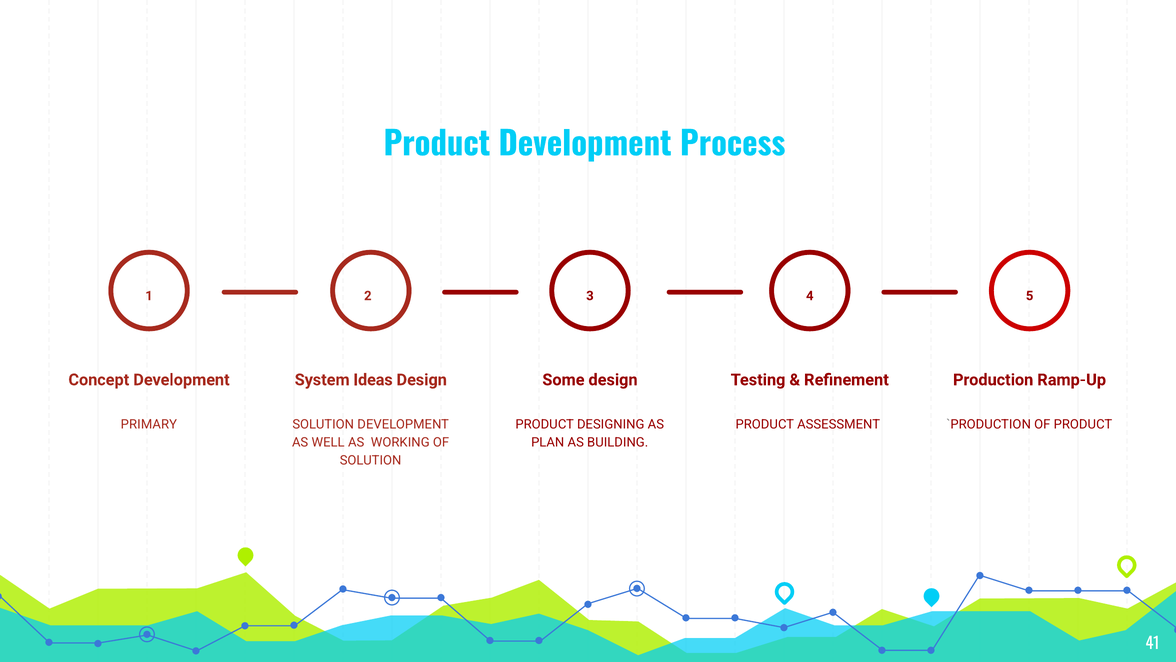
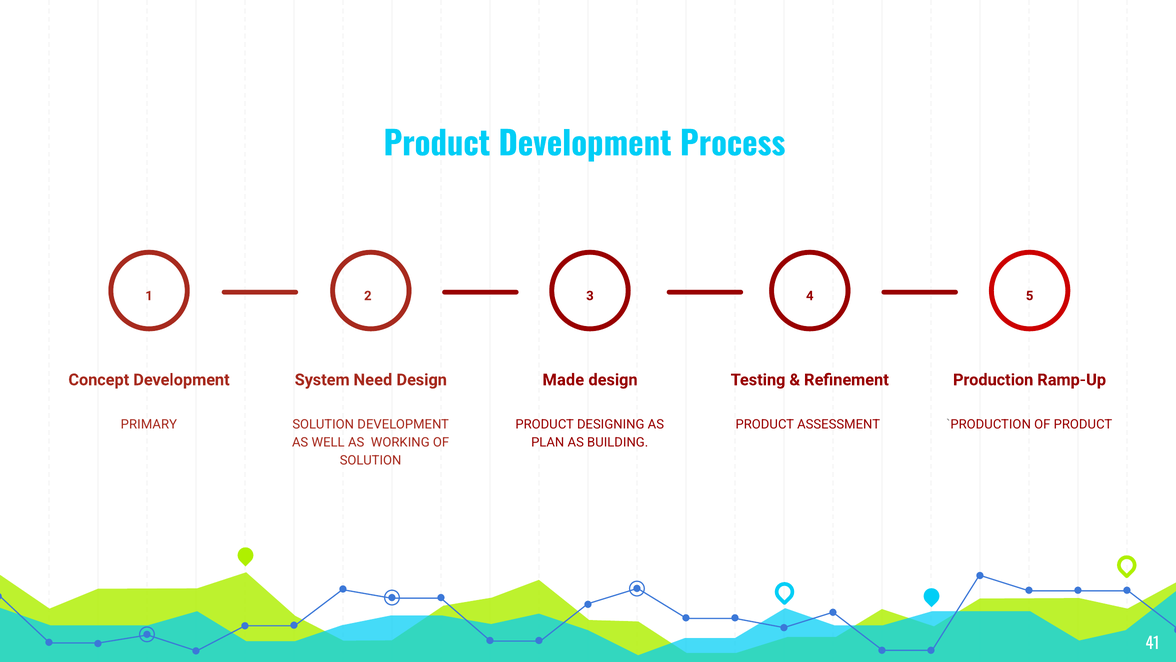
Ideas: Ideas -> Need (373, 380)
Some: Some -> Made (563, 380)
